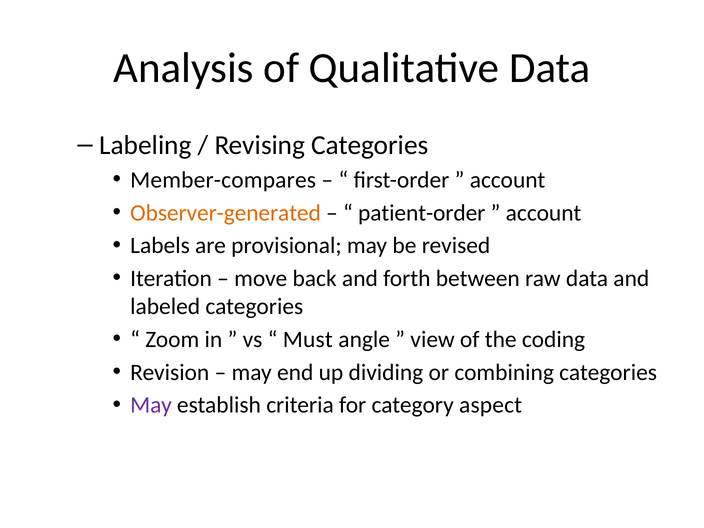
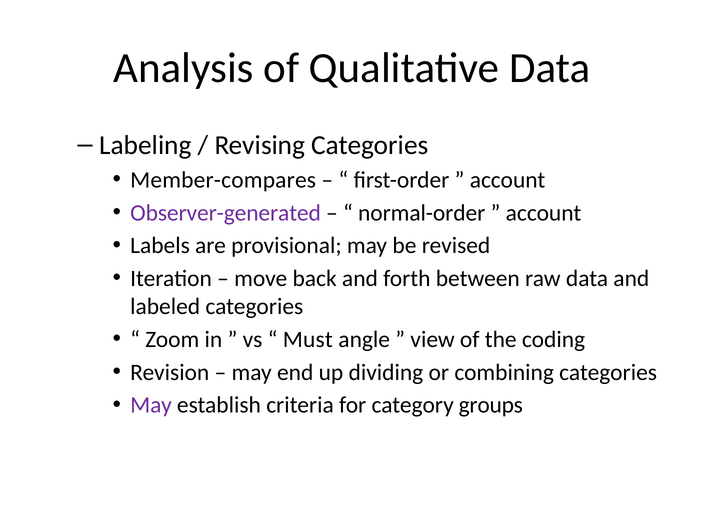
Observer-generated colour: orange -> purple (226, 213)
patient-order: patient-order -> normal-order (422, 213)
aspect: aspect -> groups (491, 405)
